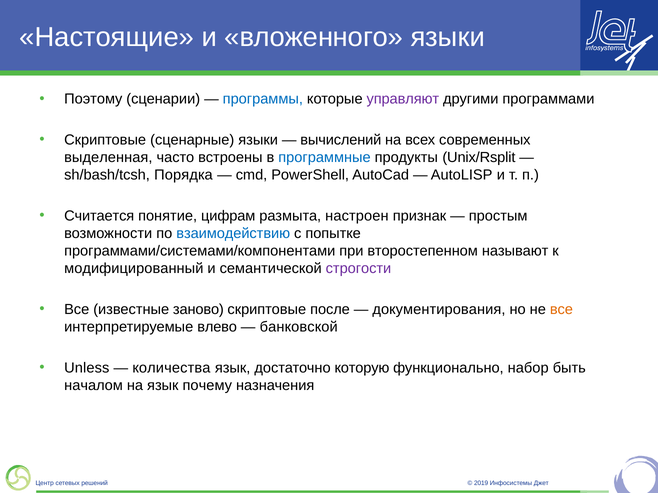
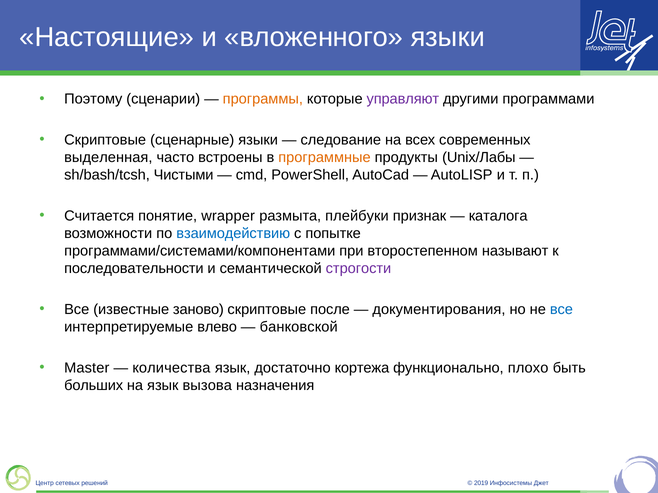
программы colour: blue -> orange (263, 99)
вычислений: вычислений -> следование (341, 140)
программные colour: blue -> orange (325, 158)
Unix/Rsplit: Unix/Rsplit -> Unix/Лабы (479, 158)
Порядка: Порядка -> Чистыми (184, 175)
цифрам: цифрам -> wrapper (228, 216)
настроен: настроен -> плейбуки (357, 216)
простым: простым -> каталога (498, 216)
модифицированный: модифицированный -> последовательности (134, 269)
все colour: orange -> blue (561, 310)
Unless: Unless -> Master (87, 368)
которую: которую -> кортежа (362, 368)
набор: набор -> плохо (528, 368)
началом: началом -> больших (94, 386)
почему: почему -> вызова (207, 386)
